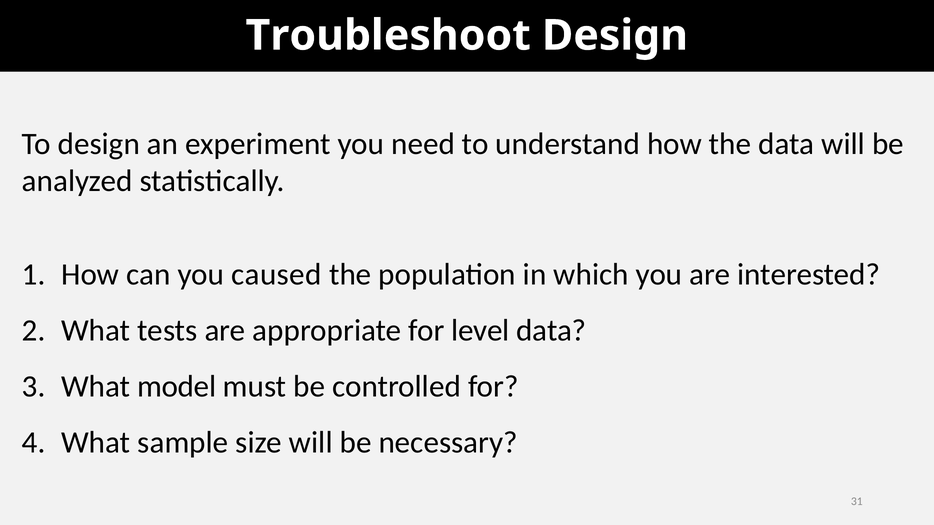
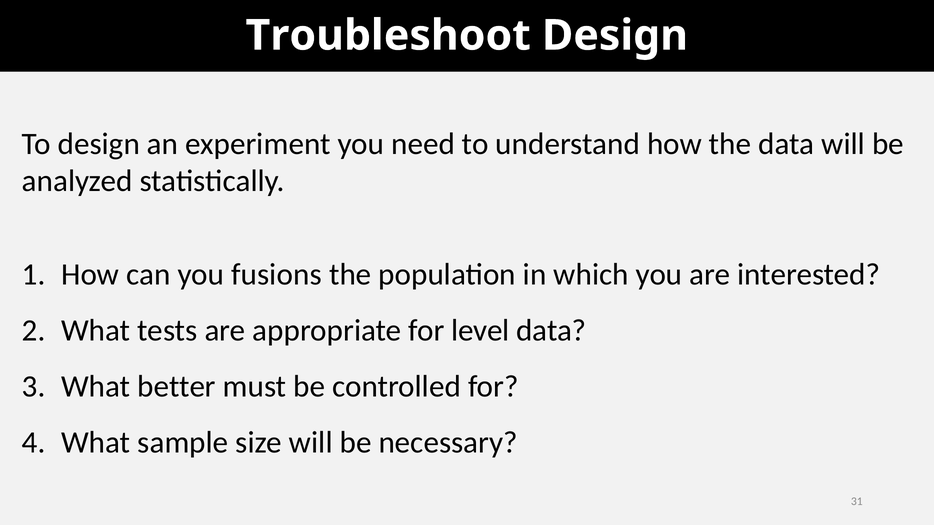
caused: caused -> fusions (276, 275)
model: model -> better (177, 387)
